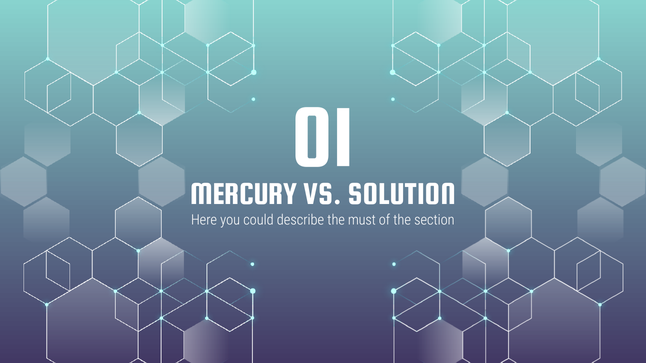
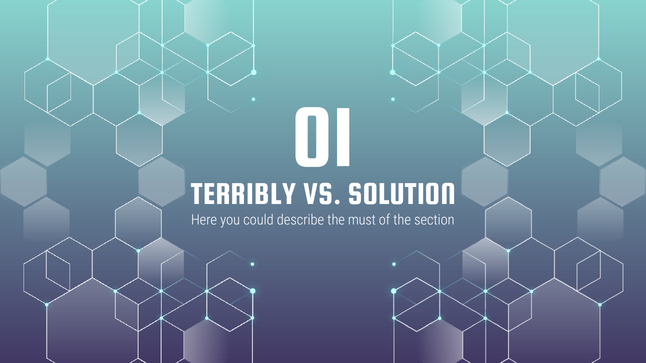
MERCURY: MERCURY -> TERRIBLY (243, 194)
